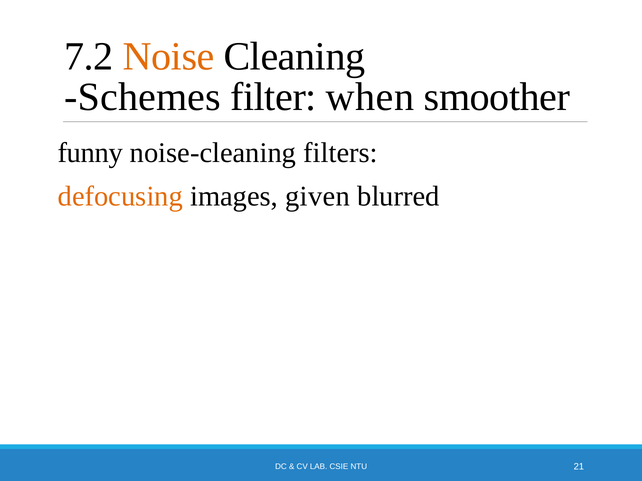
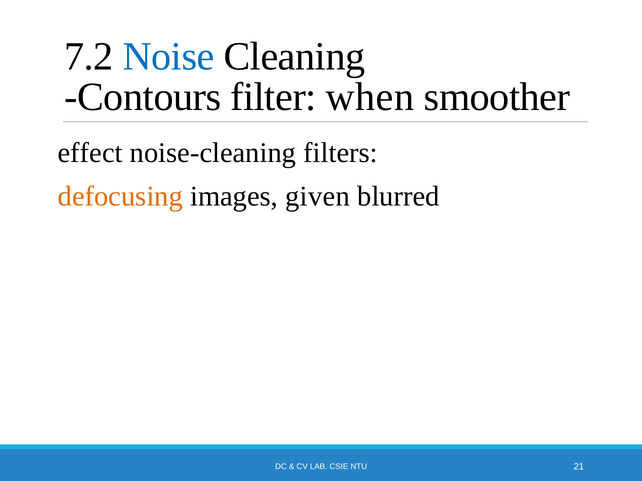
Noise colour: orange -> blue (169, 56)
Schemes: Schemes -> Contours (143, 97)
funny: funny -> effect (90, 153)
